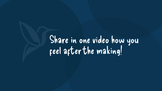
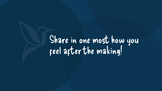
video: video -> most (101, 40)
